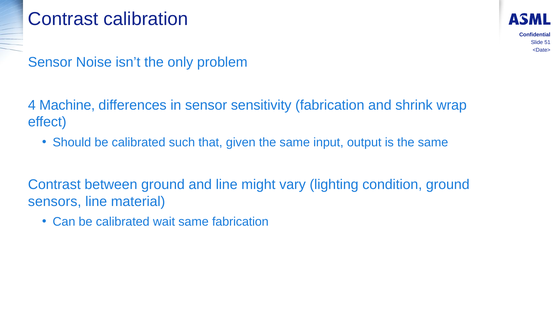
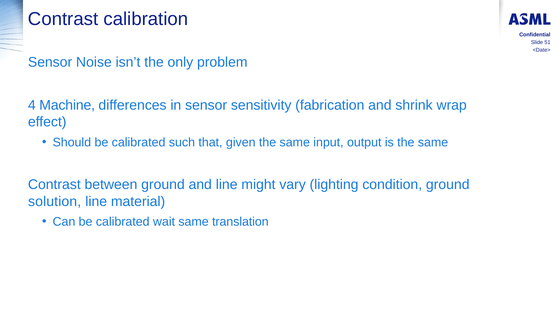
sensors: sensors -> solution (55, 201)
same fabrication: fabrication -> translation (240, 221)
